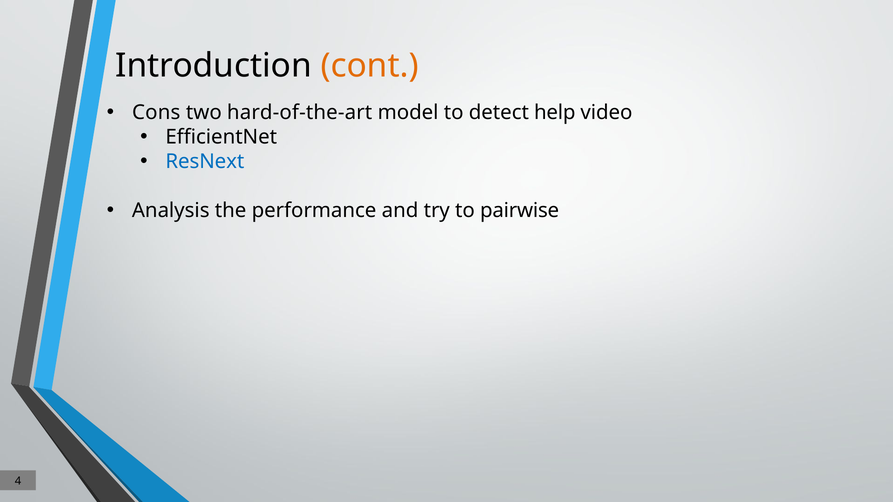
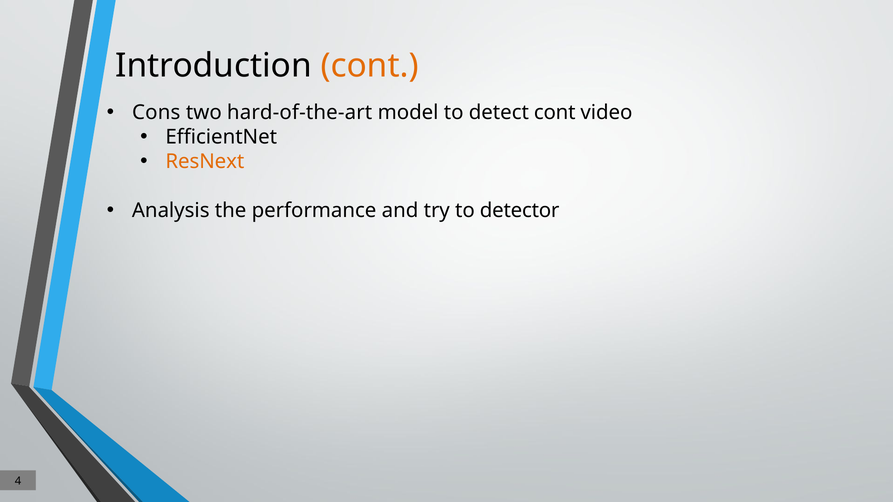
detect help: help -> cont (555, 113)
ResNext colour: blue -> orange (205, 162)
pairwise: pairwise -> detector (520, 211)
